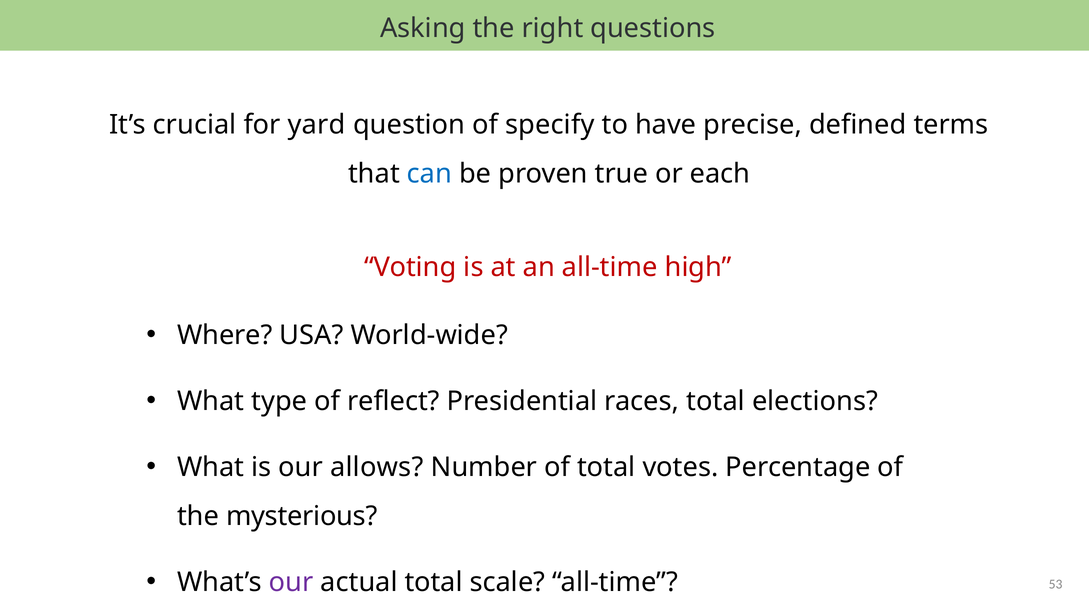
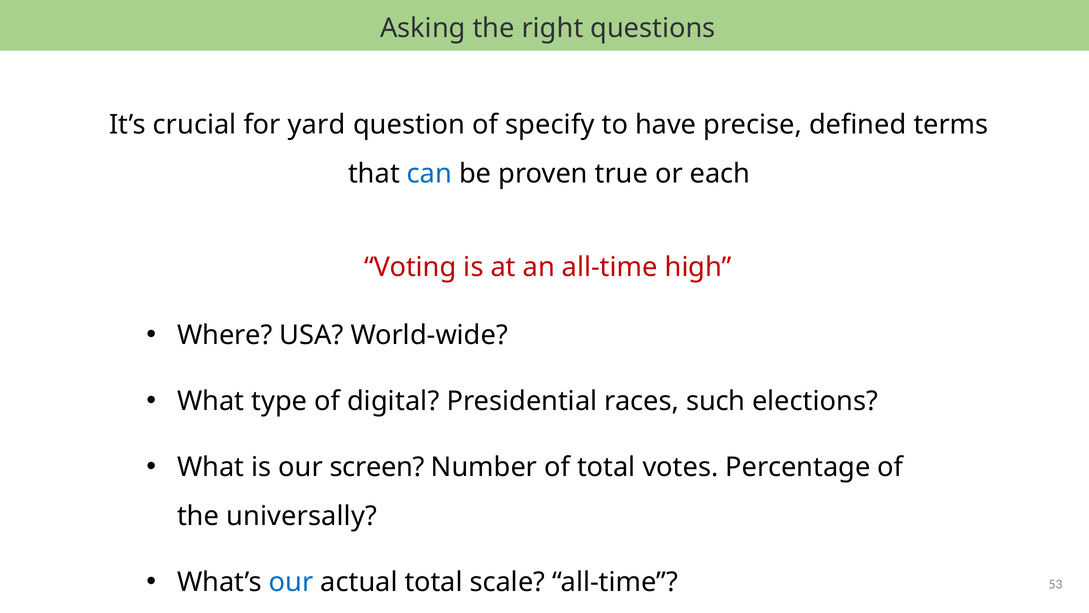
reflect: reflect -> digital (393, 401)
races total: total -> such (716, 401)
allows: allows -> screen (377, 467)
mysterious: mysterious -> universally (301, 516)
our colour: purple -> blue (291, 582)
